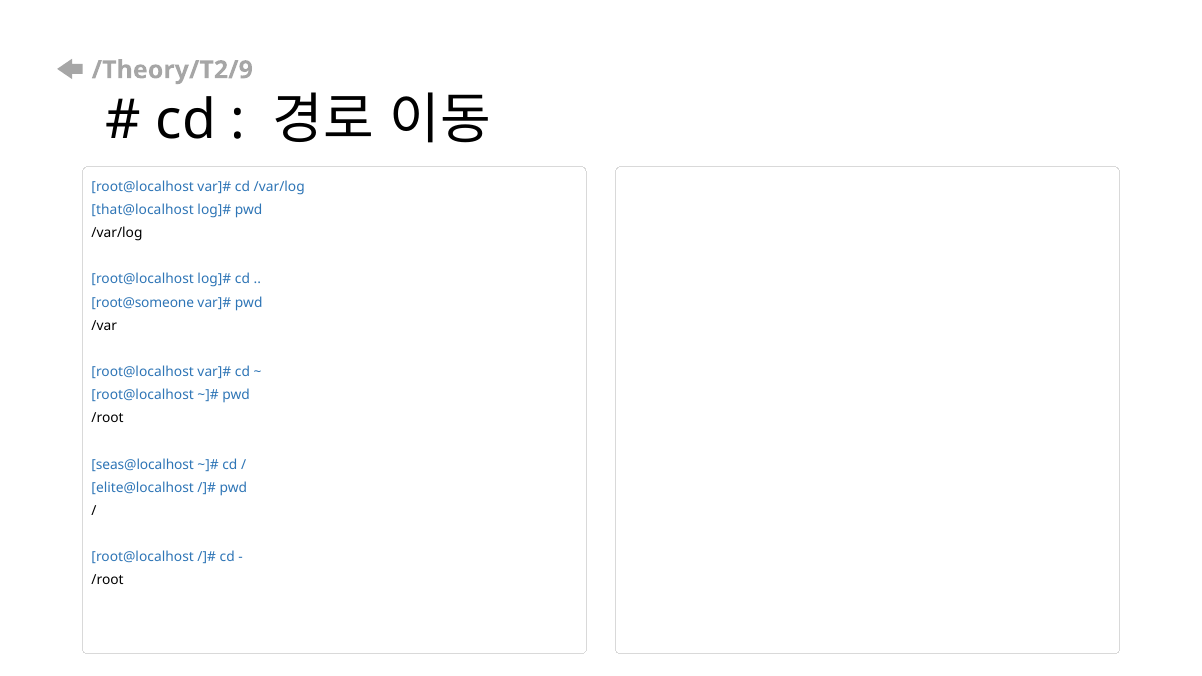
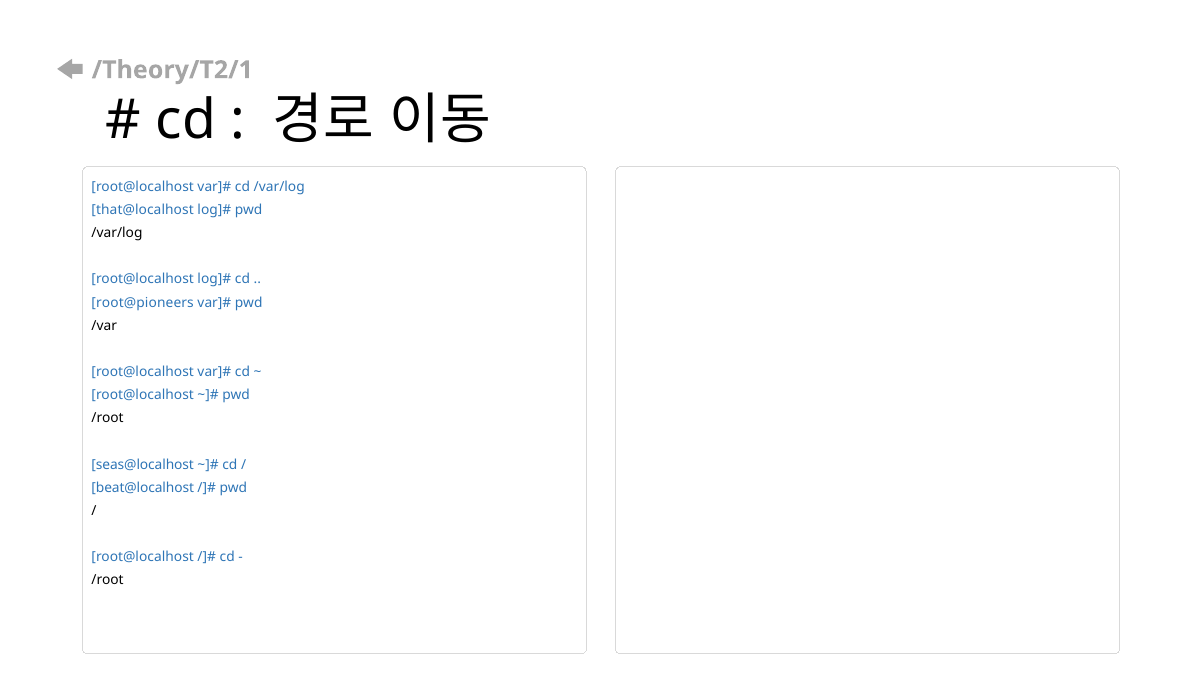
/Theory/T2/9: /Theory/T2/9 -> /Theory/T2/1 (172, 70)
root@someone: root@someone -> root@pioneers (143, 303)
elite@localhost: elite@localhost -> beat@localhost (143, 488)
